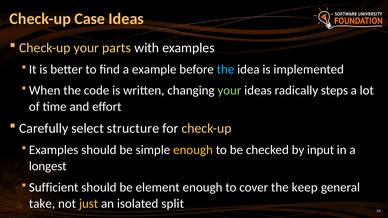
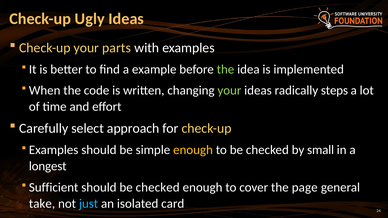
Case: Case -> Ugly (90, 19)
the colour: light blue -> light green (225, 69)
structure: structure -> approach (133, 129)
input: input -> small (321, 150)
should be element: element -> checked (158, 188)
keep: keep -> page (305, 188)
just colour: yellow -> light blue (89, 204)
split: split -> card (173, 204)
